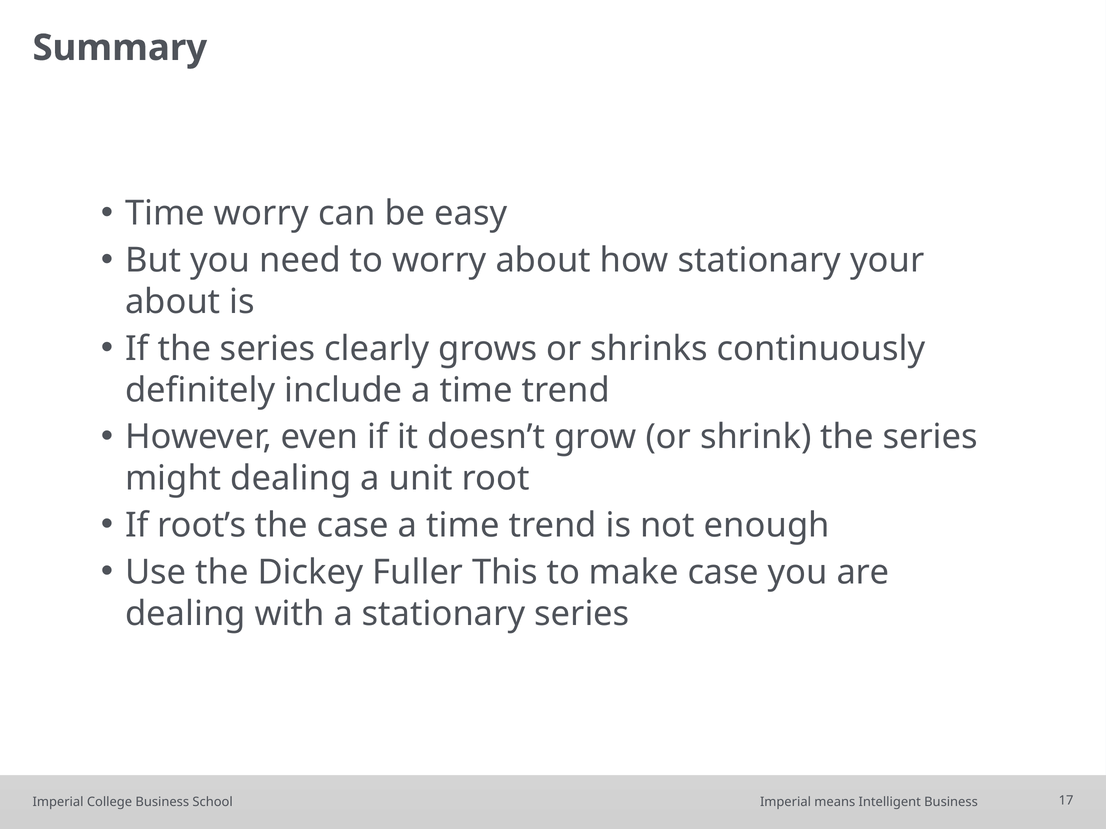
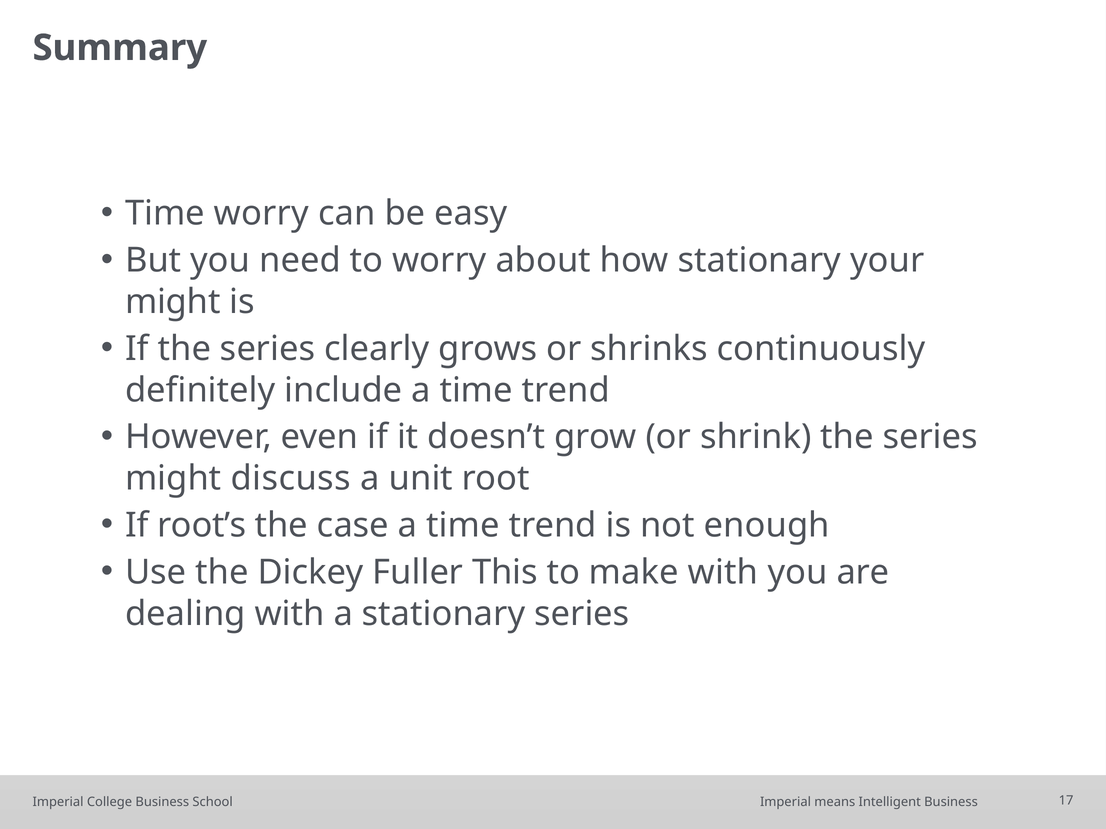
about: about -> might (173, 302)
might dealing: dealing -> discuss (291, 479)
make case: case -> with (723, 572)
